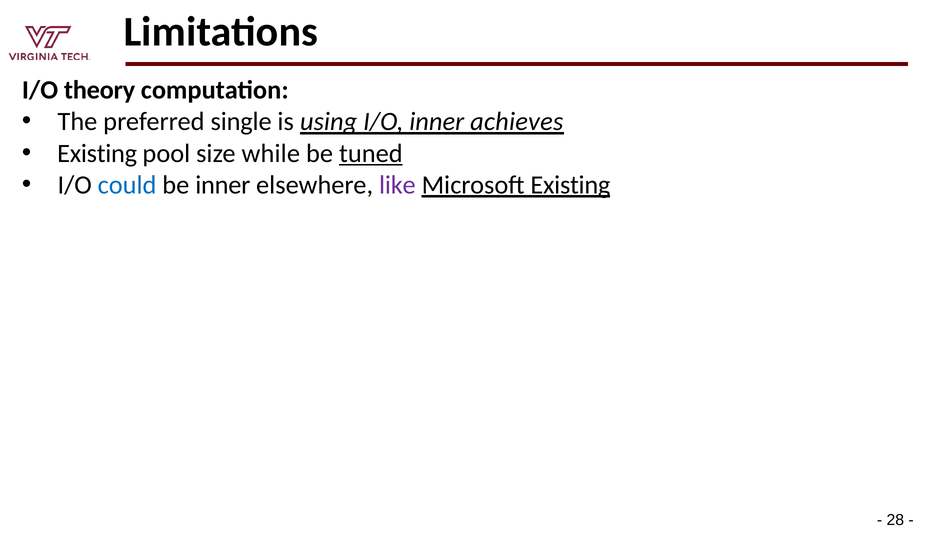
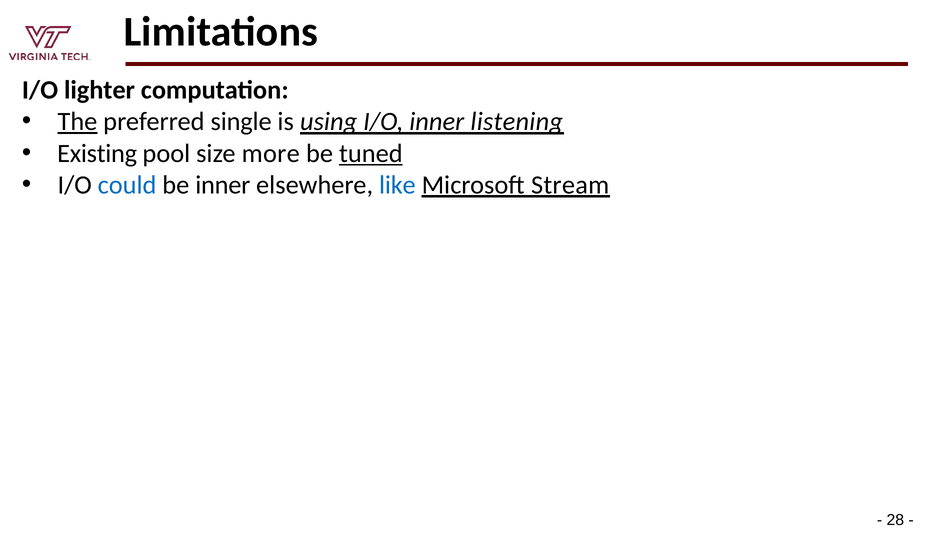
theory: theory -> lighter (99, 90)
The underline: none -> present (77, 122)
achieves: achieves -> listening (517, 122)
while: while -> more (271, 153)
like colour: purple -> blue (397, 185)
Microsoft Existing: Existing -> Stream (570, 185)
